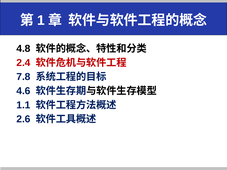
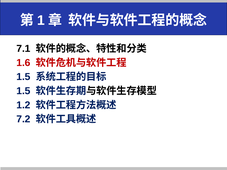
4.8: 4.8 -> 7.1 (23, 49)
2.4: 2.4 -> 1.6 (23, 63)
7.8: 7.8 -> 1.5 (23, 77)
4.6: 4.6 -> 1.5 (23, 91)
1.1: 1.1 -> 1.2 (23, 105)
2.6: 2.6 -> 7.2 (23, 119)
